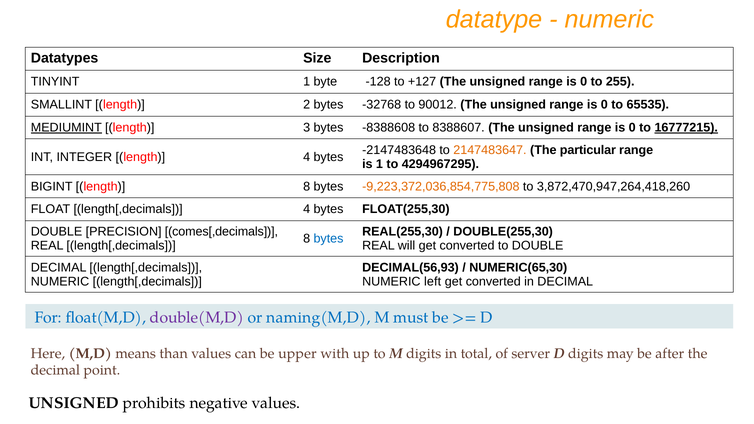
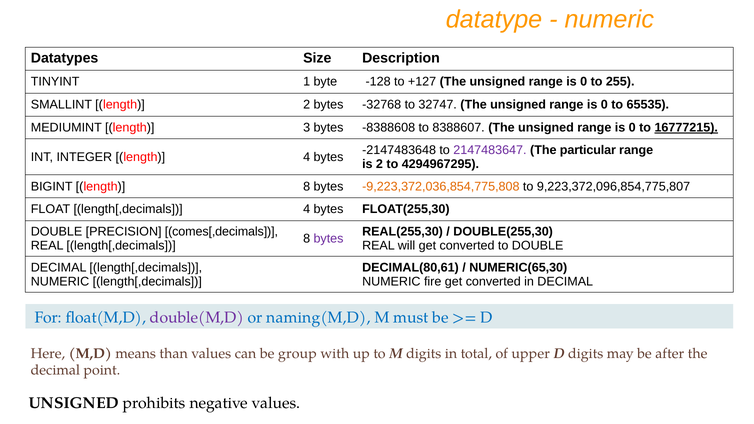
90012: 90012 -> 32747 (438, 105)
MEDIUMINT underline: present -> none (66, 128)
2147483647 colour: orange -> purple (490, 150)
is 1: 1 -> 2 (379, 164)
3,872,470,947,264,418,260: 3,872,470,947,264,418,260 -> 9,223,372,096,854,775,807 (614, 186)
bytes colour: blue -> purple (329, 239)
DECIMAL(56,93: DECIMAL(56,93 -> DECIMAL(80,61 (410, 268)
left: left -> fire (433, 282)
upper: upper -> group (297, 353)
server: server -> upper (531, 353)
